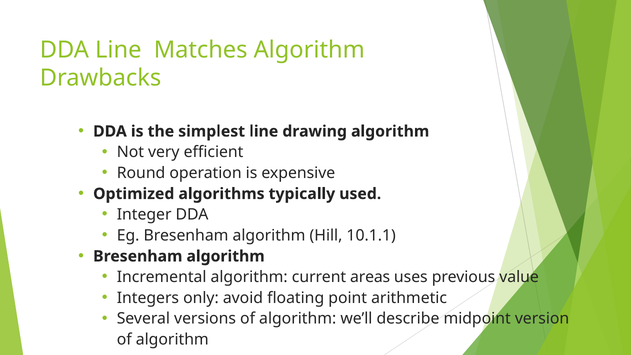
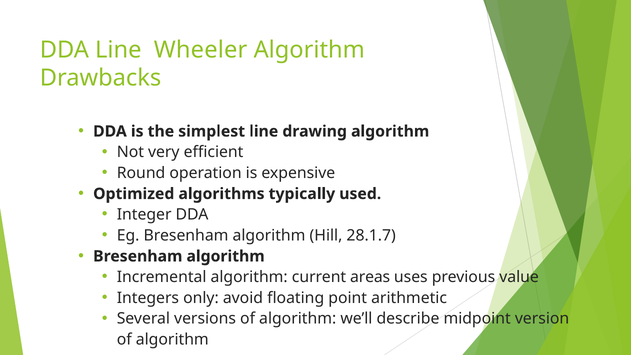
Matches: Matches -> Wheeler (201, 50)
10.1.1: 10.1.1 -> 28.1.7 (371, 235)
